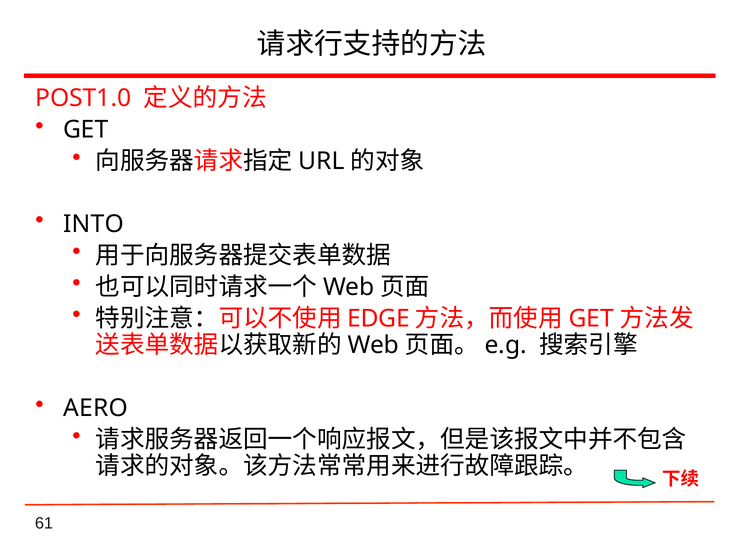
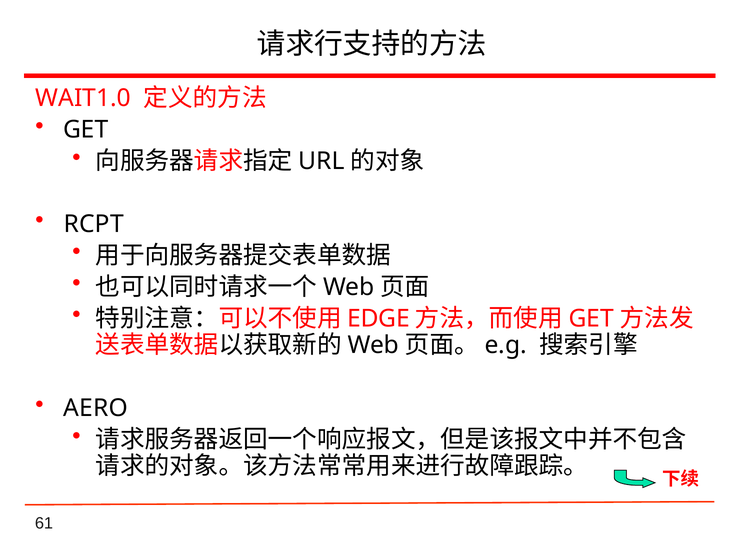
POST1.0: POST1.0 -> WAIT1.0 (83, 98)
INTO: INTO -> RCPT (94, 224)
